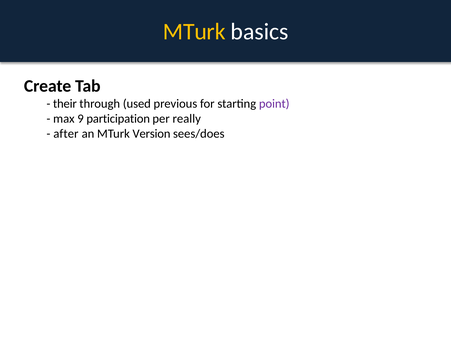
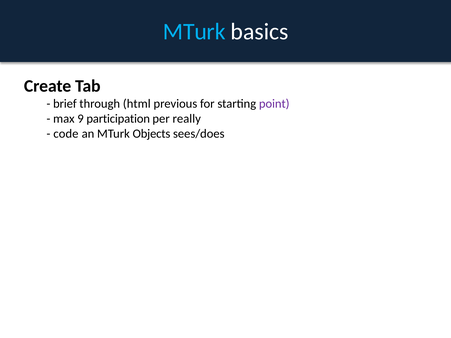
MTurk colour: yellow -> light blue (194, 32)
their: their -> brief (65, 104)
used: used -> html (137, 104)
after: after -> code (66, 134)
Version: Version -> Objects (151, 134)
